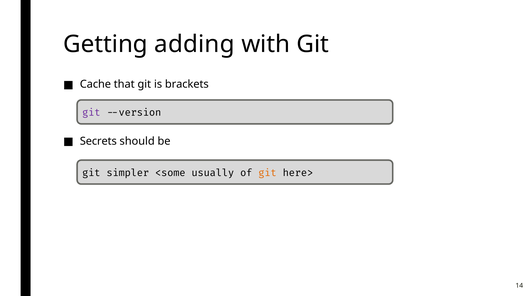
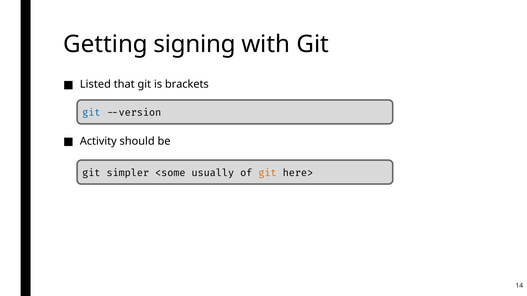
adding: adding -> signing (195, 44)
Cache: Cache -> Listed (95, 84)
git colour: purple -> blue (91, 113)
Secrets: Secrets -> Activity (98, 141)
